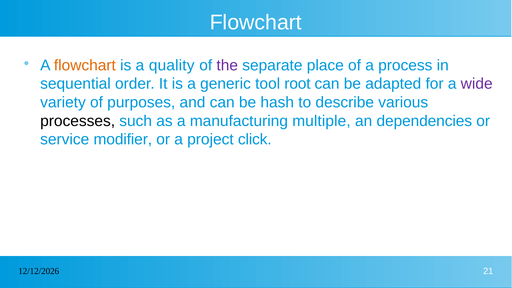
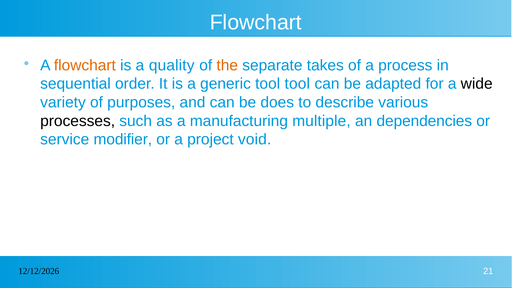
the colour: purple -> orange (227, 65)
place: place -> takes (325, 65)
tool root: root -> tool (297, 84)
wide colour: purple -> black (477, 84)
hash: hash -> does (277, 102)
click: click -> void (255, 140)
